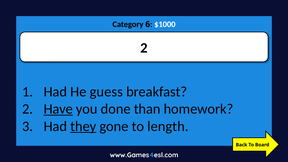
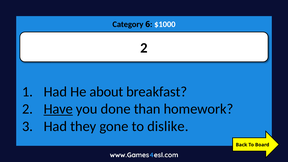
guess: guess -> about (106, 92)
they underline: present -> none (83, 126)
length: length -> dislike (168, 126)
